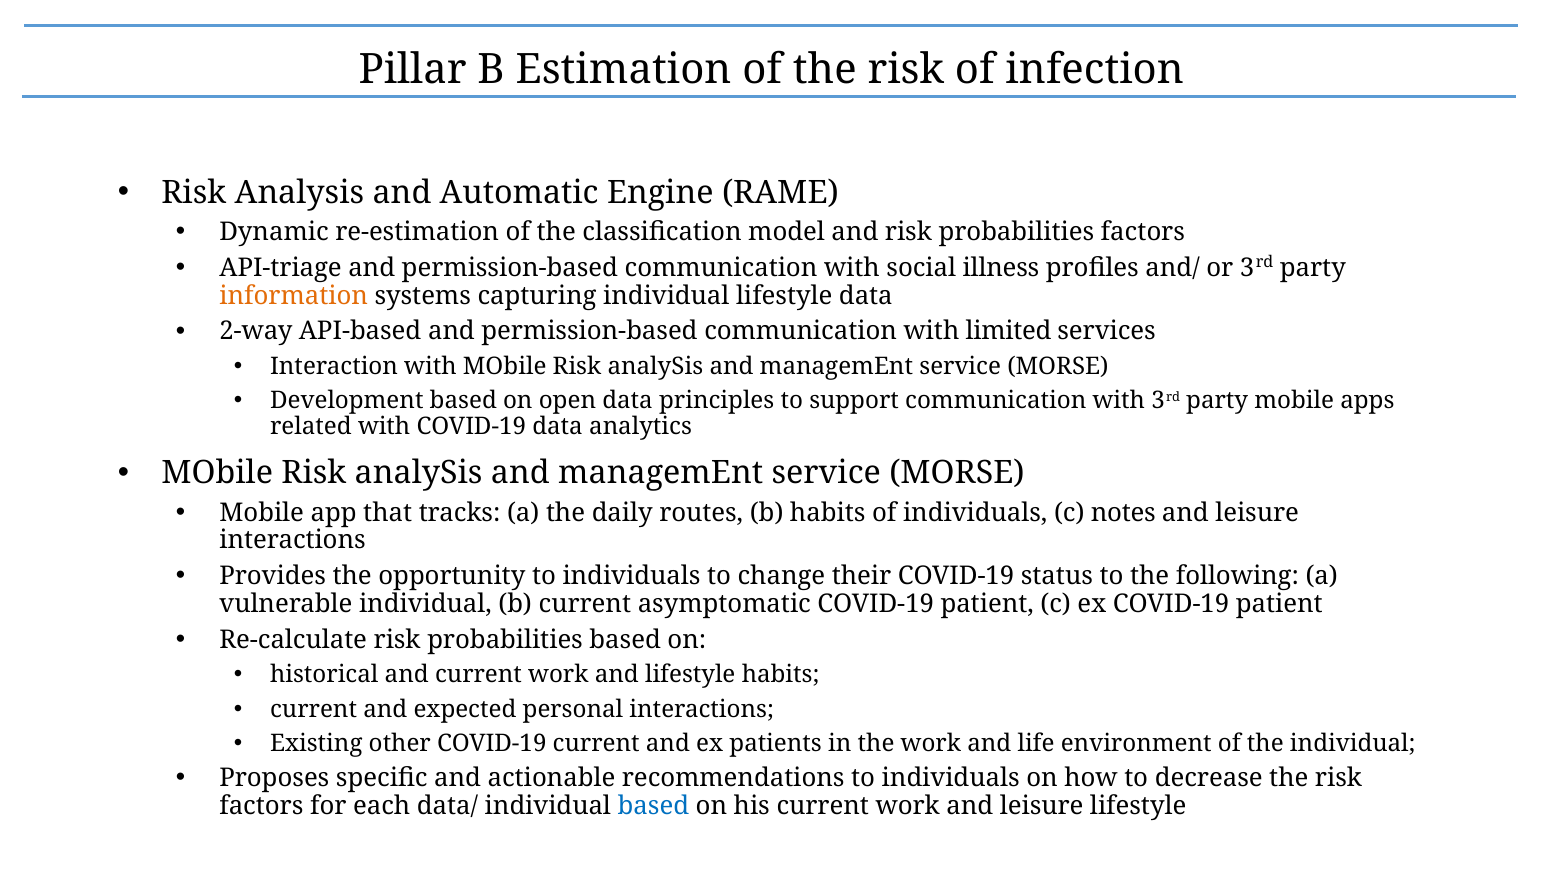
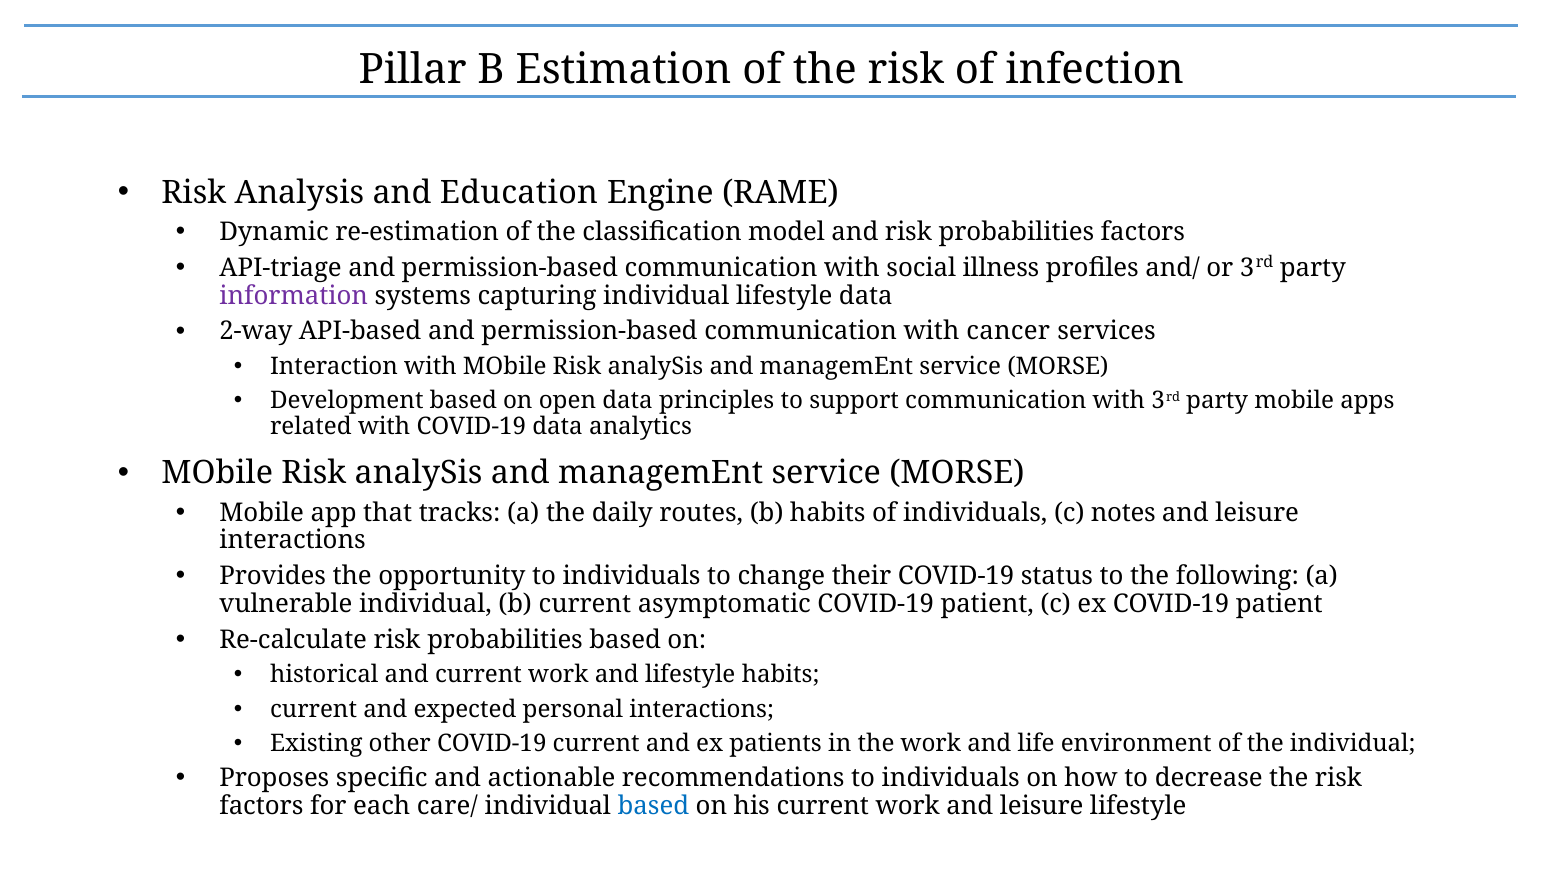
Automatic: Automatic -> Education (519, 193)
information colour: orange -> purple (294, 296)
limited: limited -> cancer (1008, 331)
data/: data/ -> care/ (447, 806)
